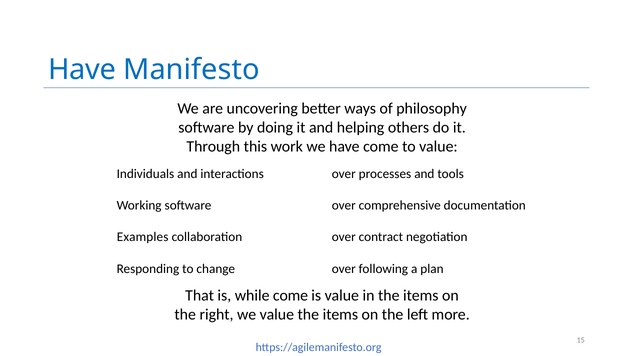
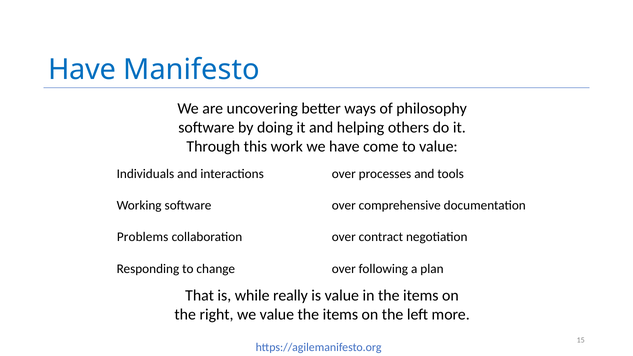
Examples: Examples -> Problems (143, 237)
while come: come -> really (290, 295)
